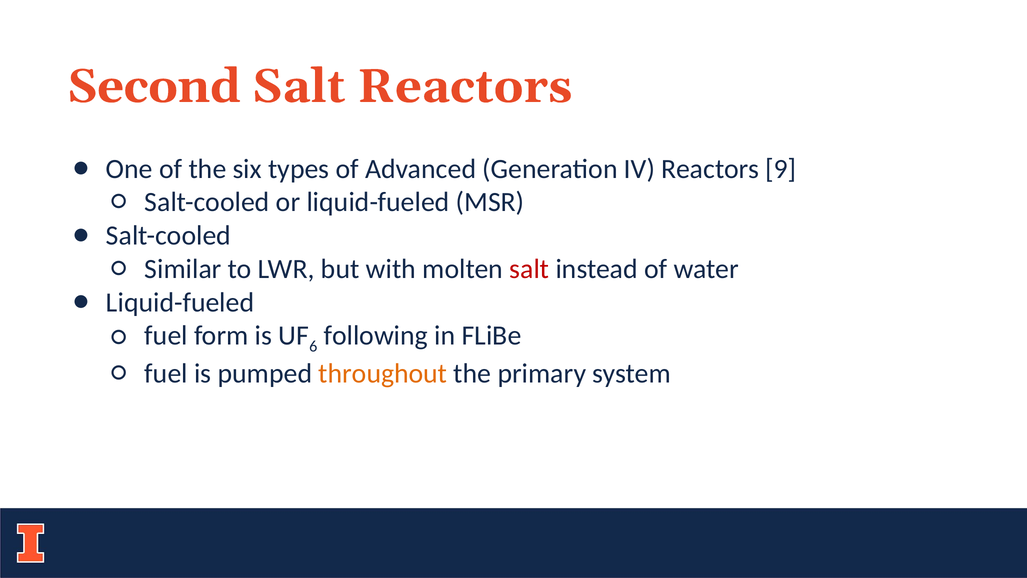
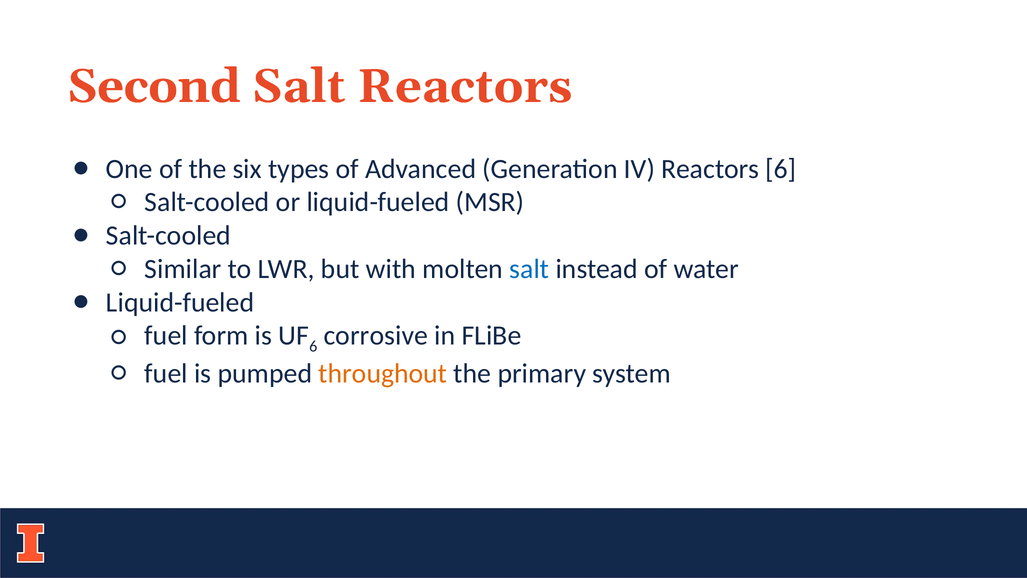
Reactors 9: 9 -> 6 (781, 169)
salt colour: red -> blue (529, 269)
following: following -> corrosive (376, 336)
